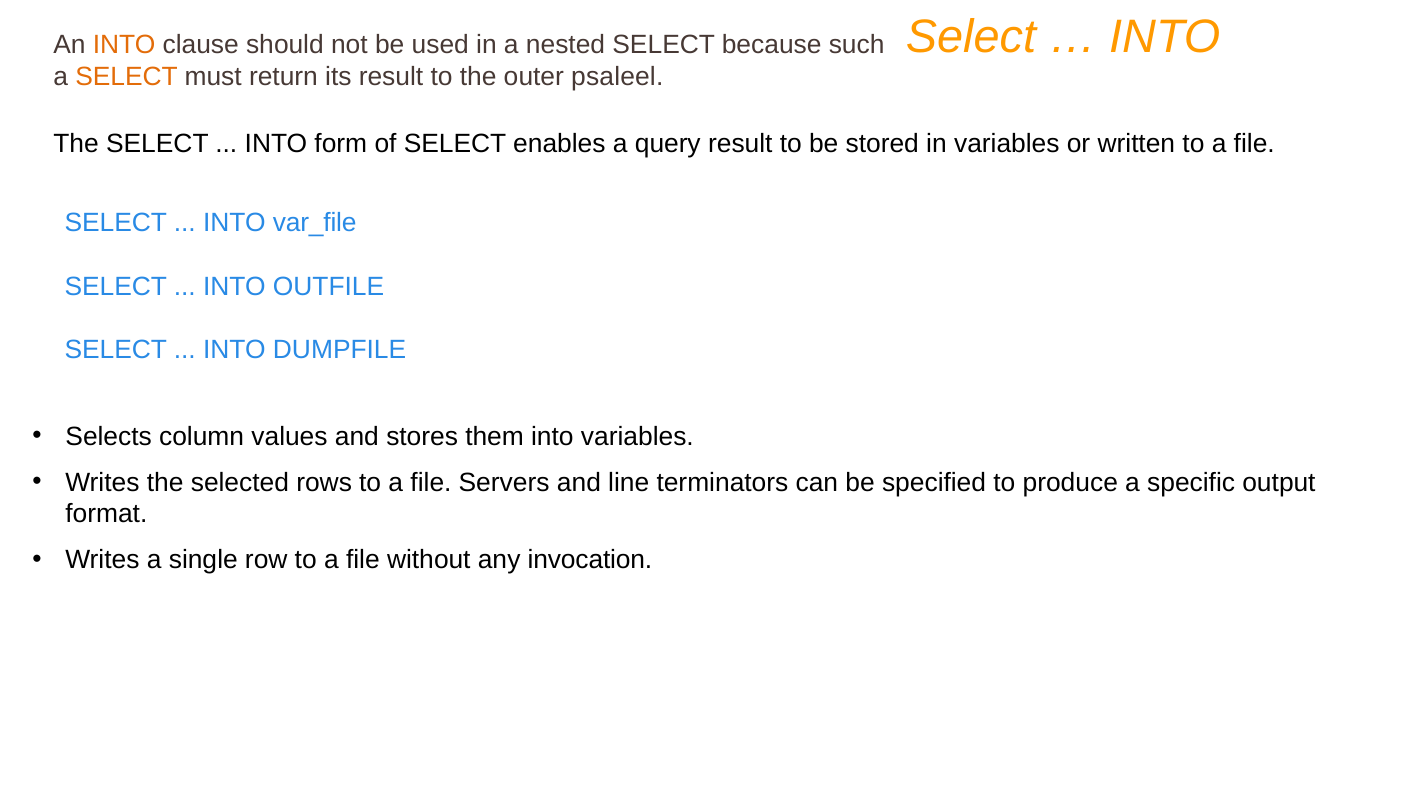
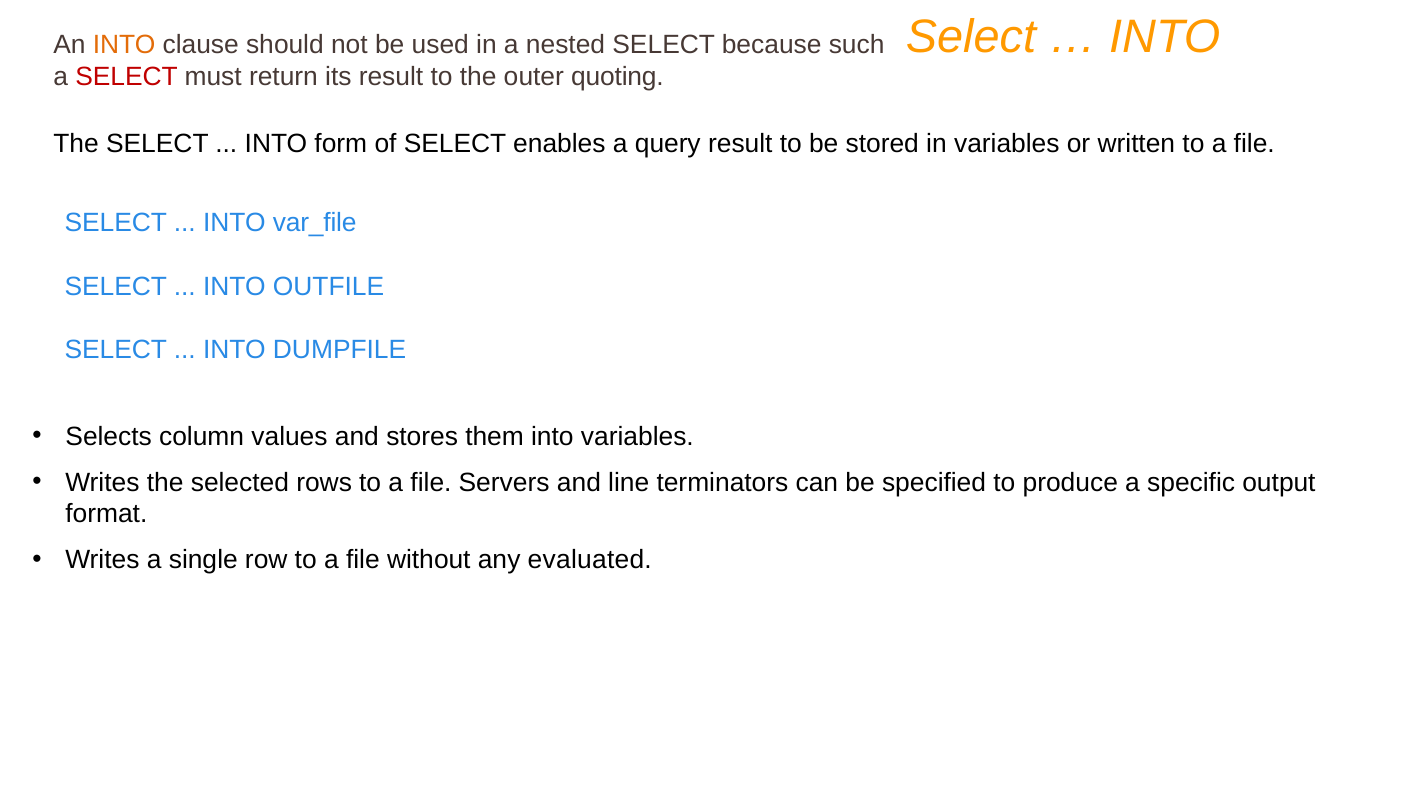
SELECT colour: orange -> red (127, 77)
psaleel: psaleel -> quoting (617, 77)
invocation: invocation -> evaluated (590, 559)
